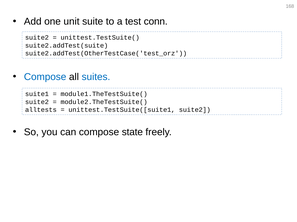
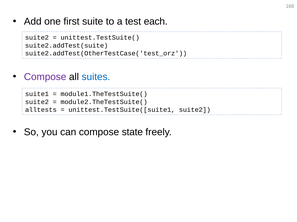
unit: unit -> first (72, 22)
conn: conn -> each (156, 22)
Compose colour: blue -> purple (45, 77)
